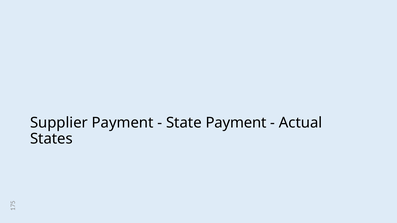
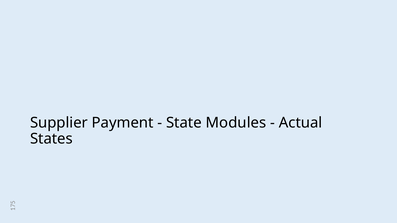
State Payment: Payment -> Modules (236, 123)
